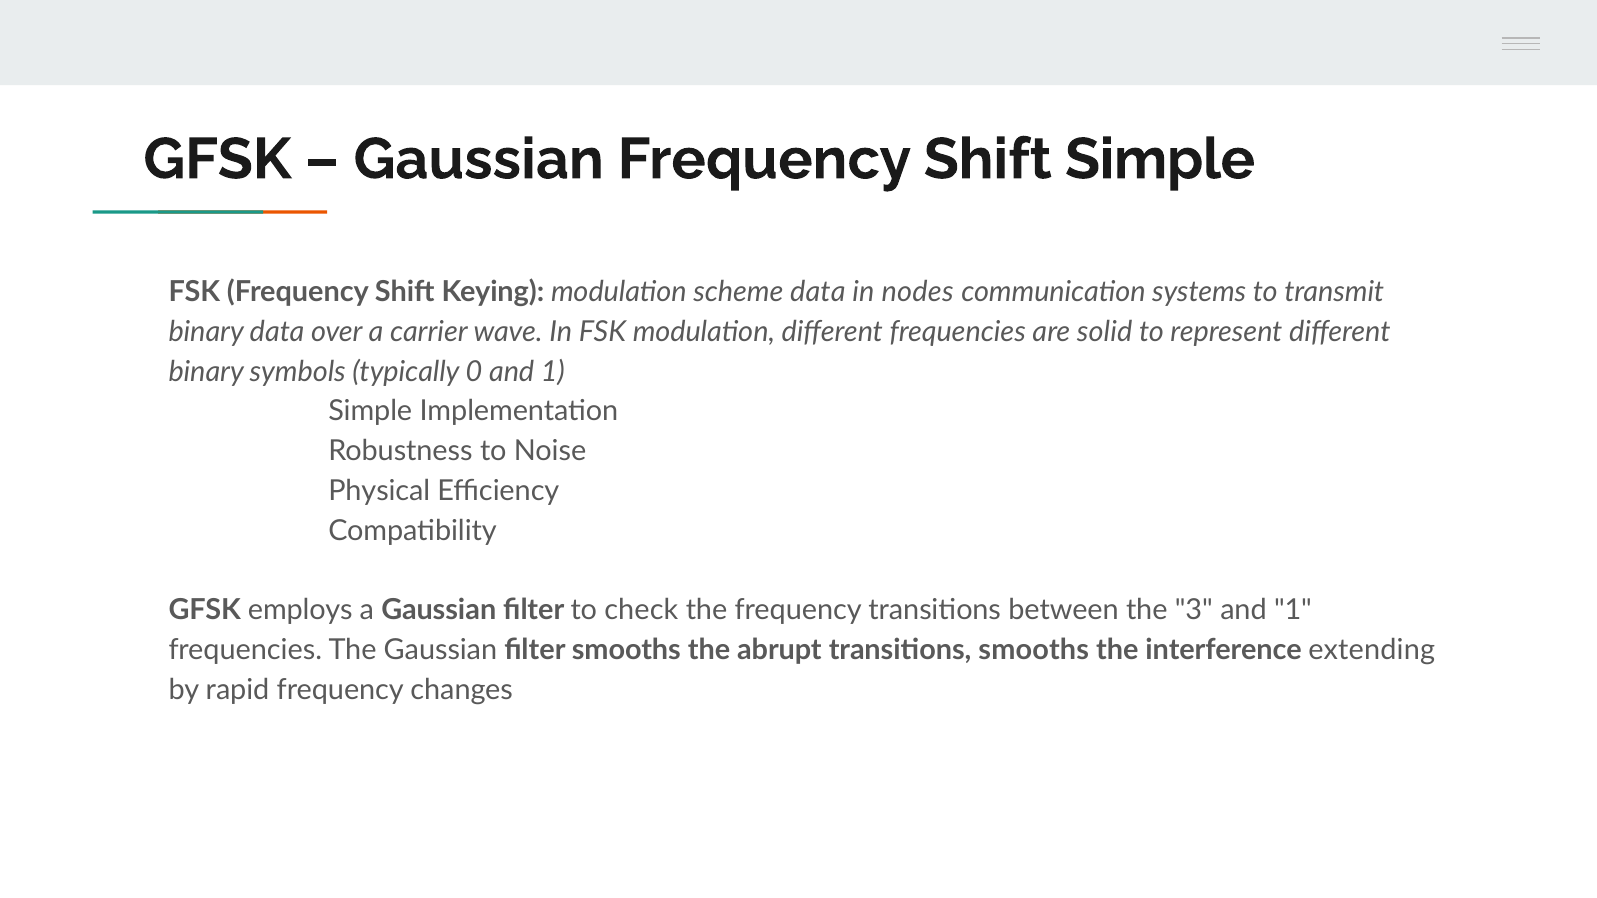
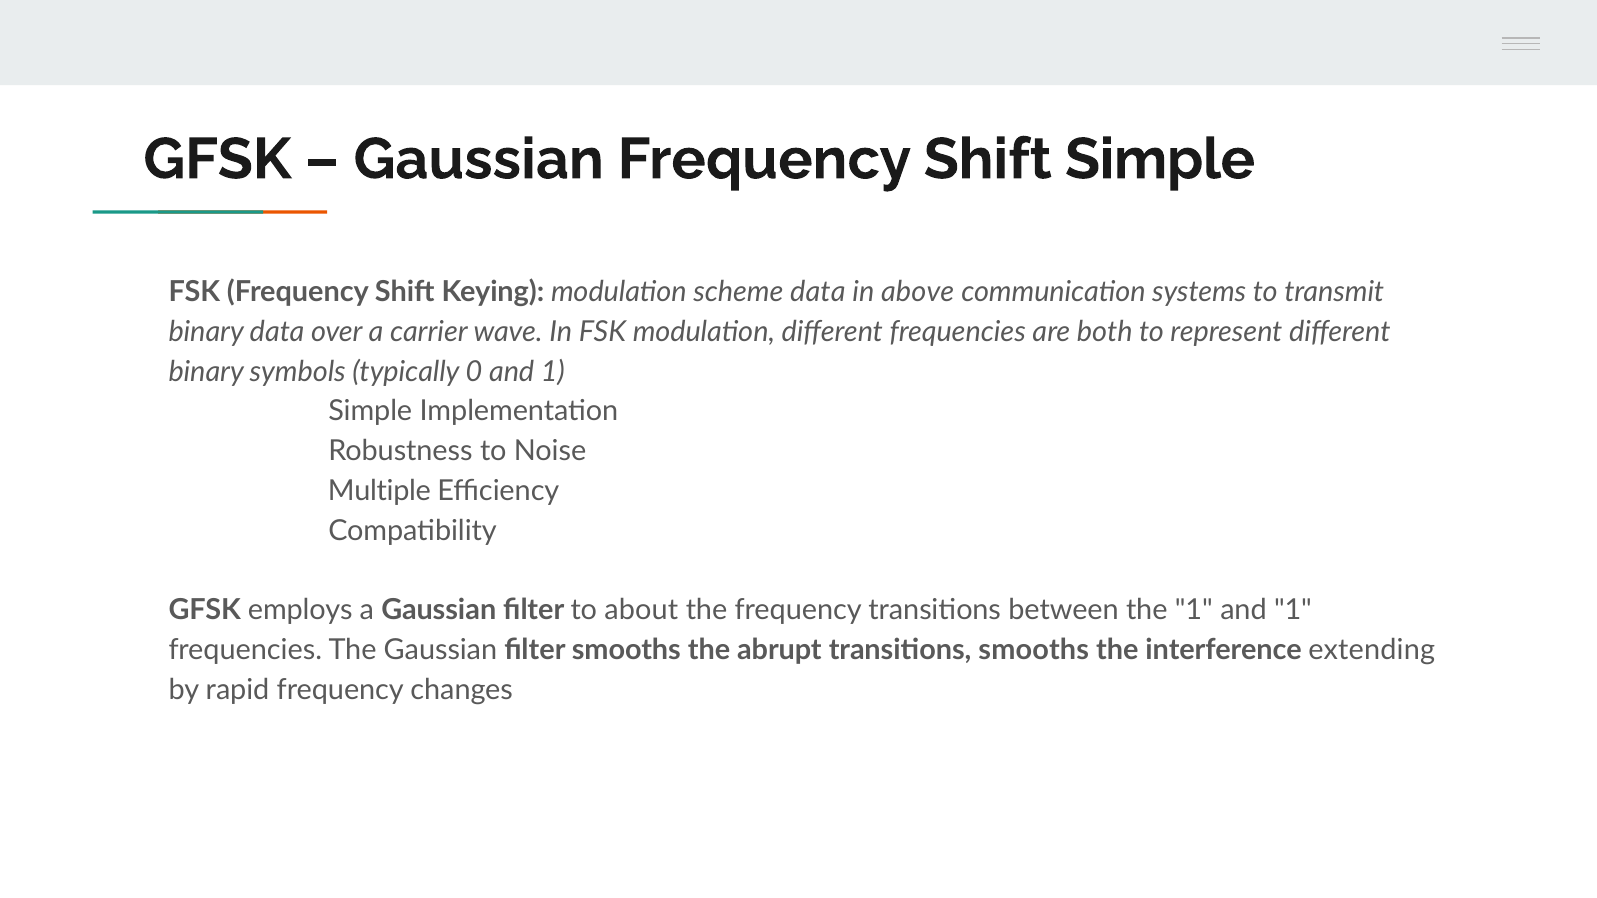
nodes: nodes -> above (918, 292)
solid: solid -> both (1105, 332)
Physical: Physical -> Multiple (379, 491)
check: check -> about (641, 611)
the 3: 3 -> 1 (1194, 611)
